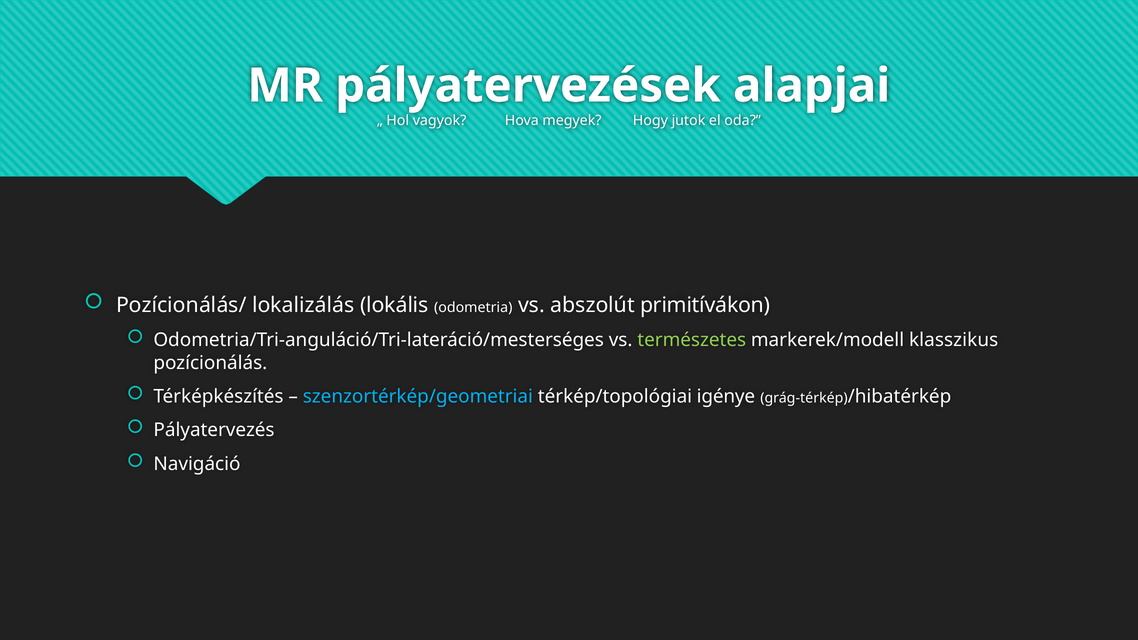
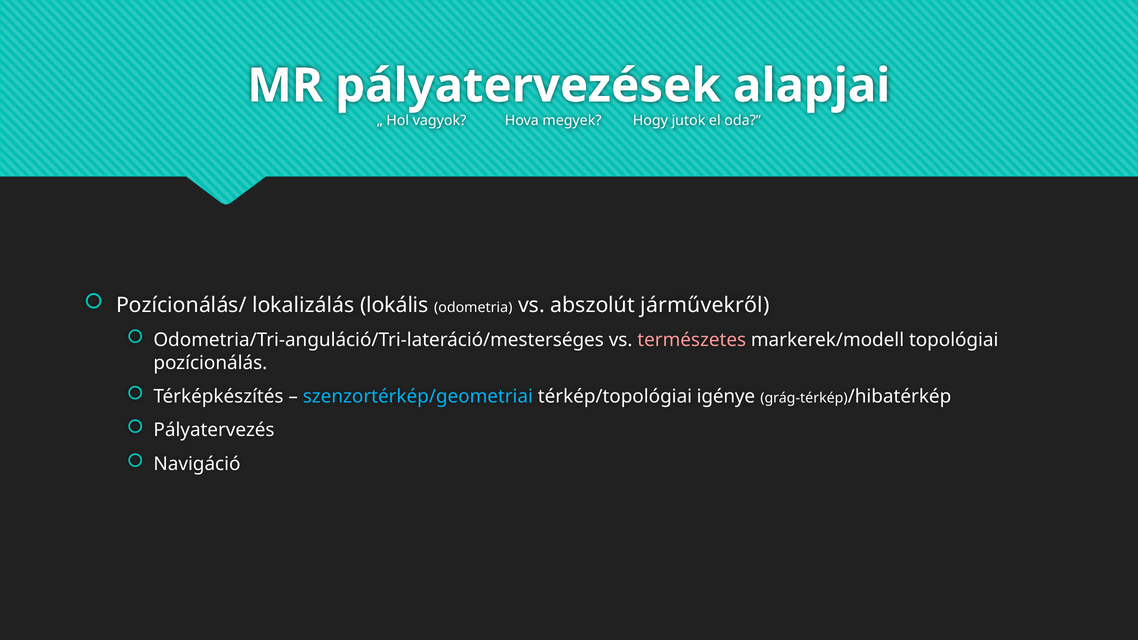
primitívákon: primitívákon -> járművekről (705, 305)
természetes colour: light green -> pink (692, 340)
klasszikus: klasszikus -> topológiai (954, 340)
